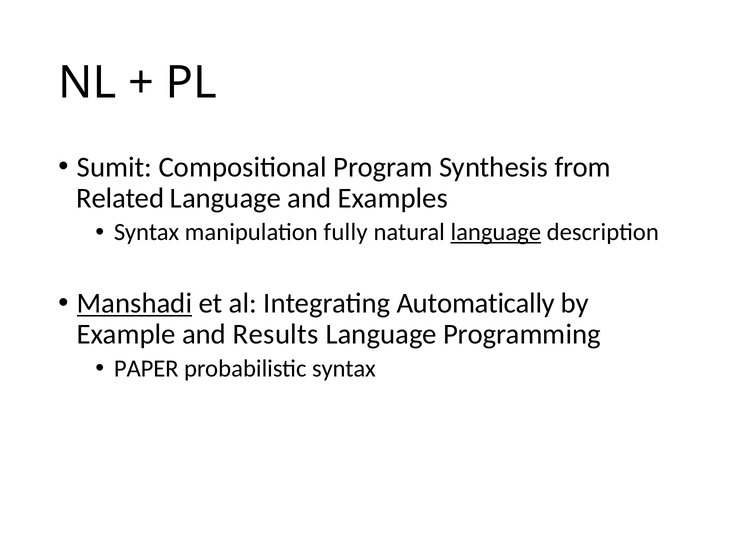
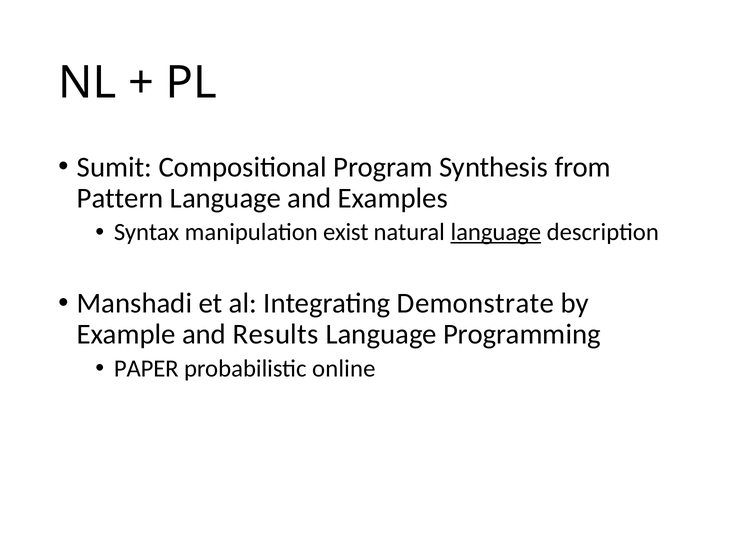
Related: Related -> Pattern (120, 198)
fully: fully -> exist (346, 232)
Manshadi underline: present -> none (134, 303)
Automatically: Automatically -> Demonstrate (475, 303)
probabilistic syntax: syntax -> online (344, 368)
